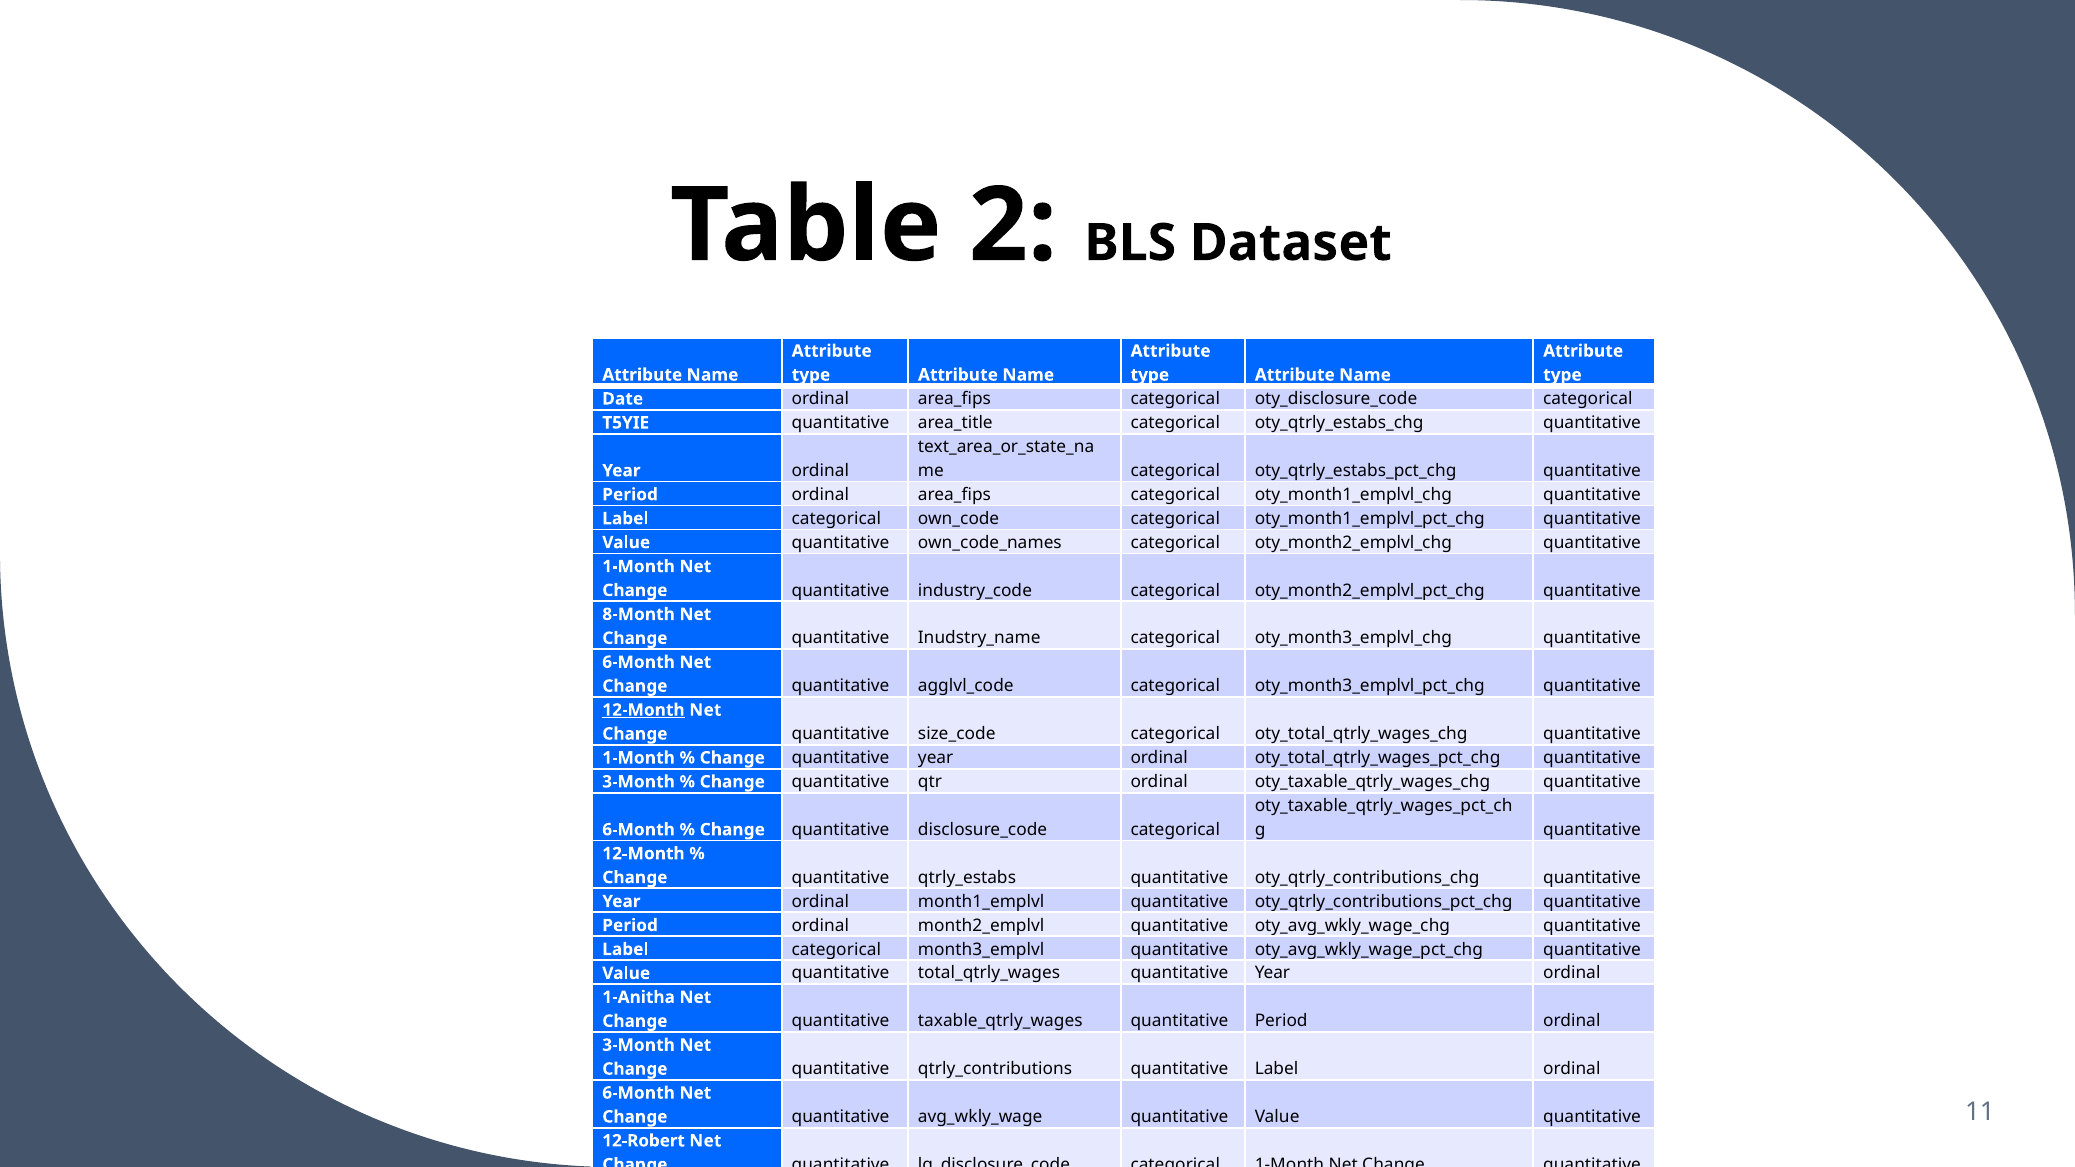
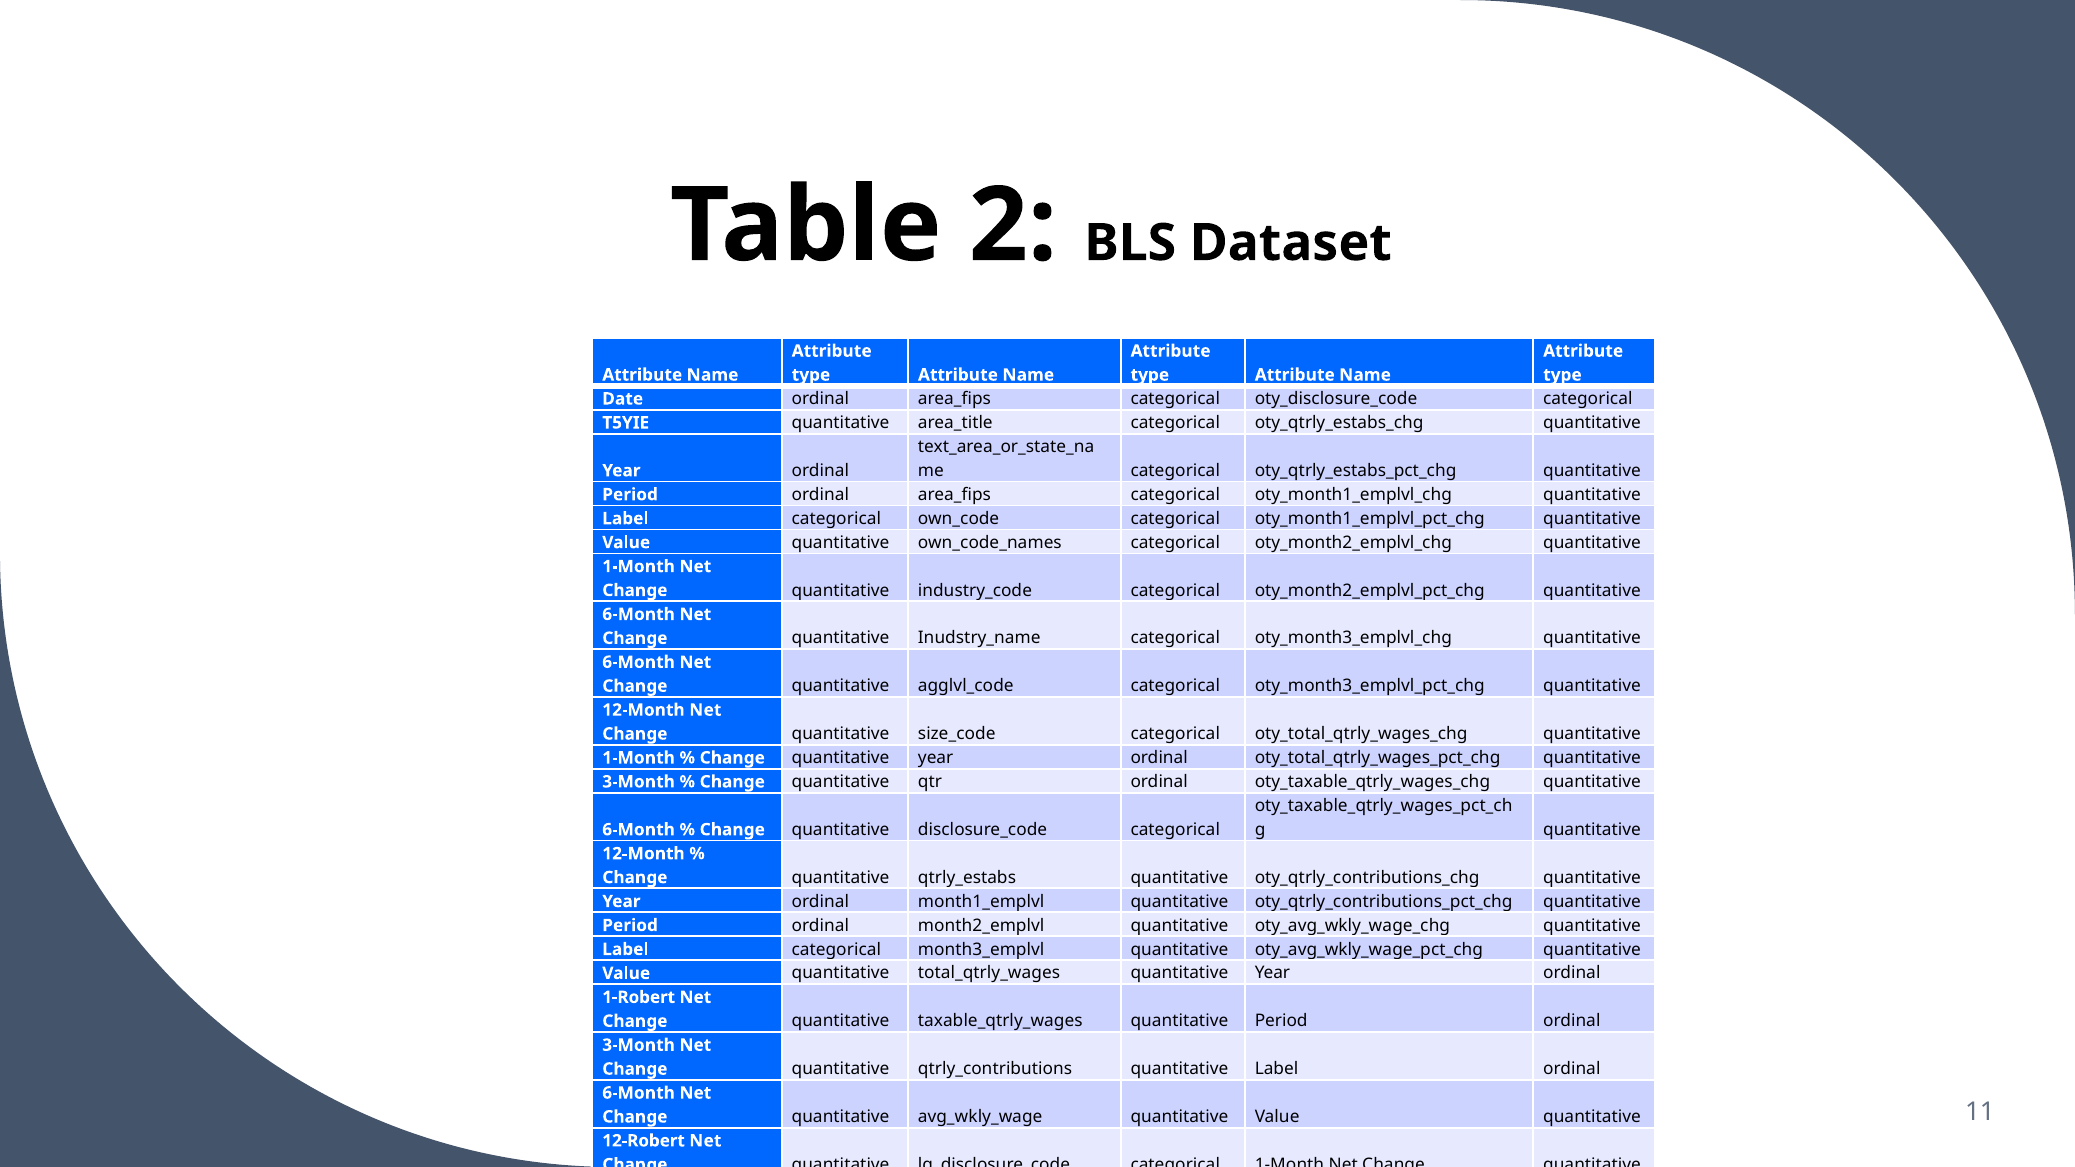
8-Month: 8-Month -> 6-Month (639, 614)
12-Month underline: present -> none (643, 710)
1-Anitha: 1-Anitha -> 1-Robert (639, 997)
